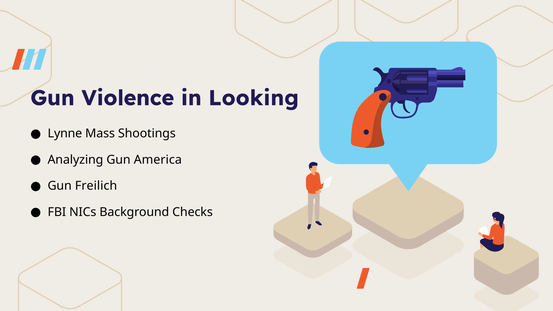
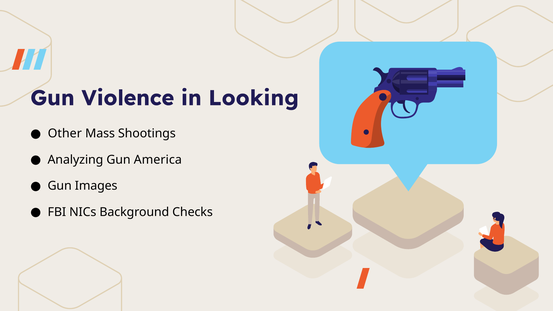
Lynne: Lynne -> Other (65, 134)
Freilich: Freilich -> Images (96, 186)
